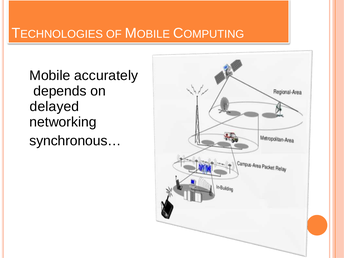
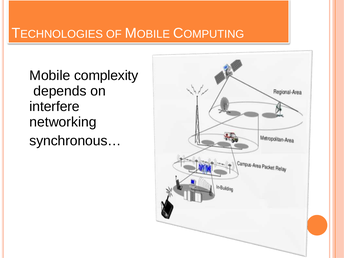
accurately: accurately -> complexity (106, 76)
delayed: delayed -> interfere (55, 106)
